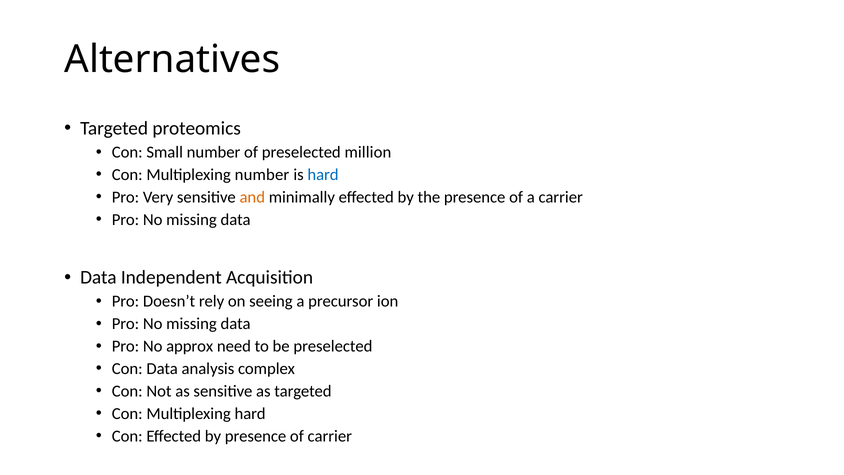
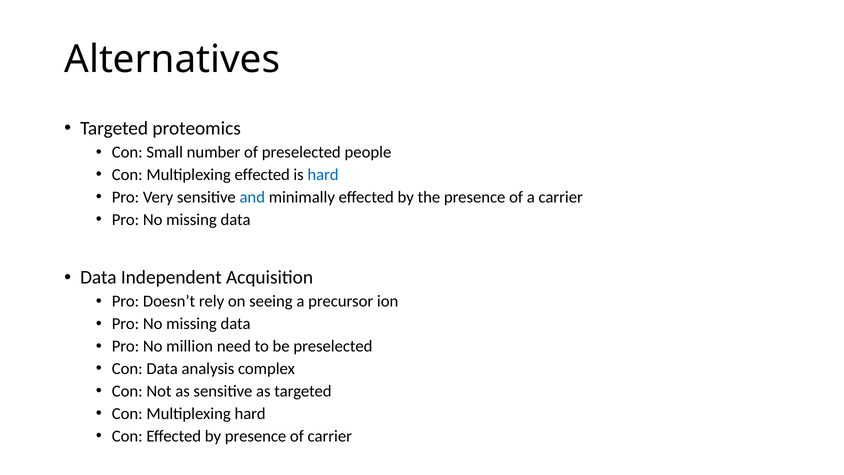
million: million -> people (368, 152)
Multiplexing number: number -> effected (262, 175)
and colour: orange -> blue (252, 197)
approx: approx -> million (190, 346)
